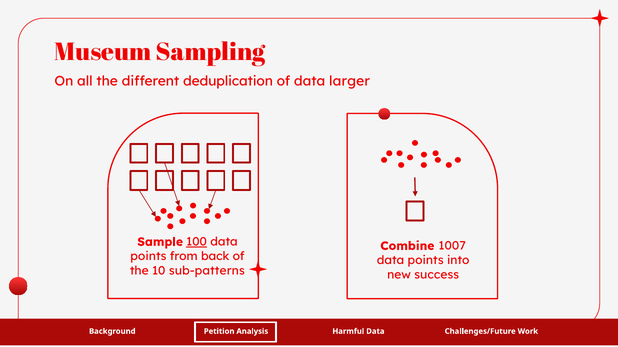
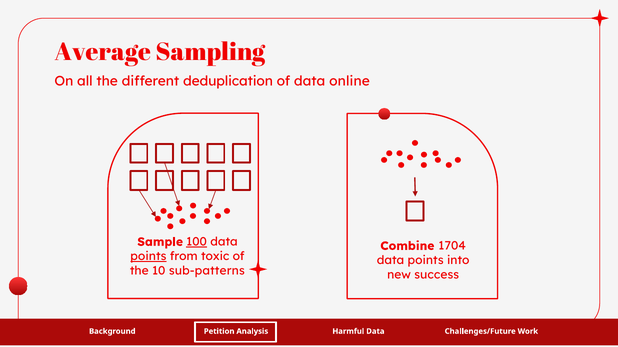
Museum: Museum -> Average (103, 52)
larger: larger -> online (350, 82)
1007: 1007 -> 1704 (452, 246)
points underline: none -> present (148, 257)
back: back -> toxic (215, 257)
